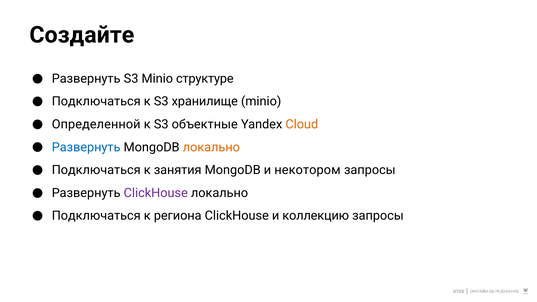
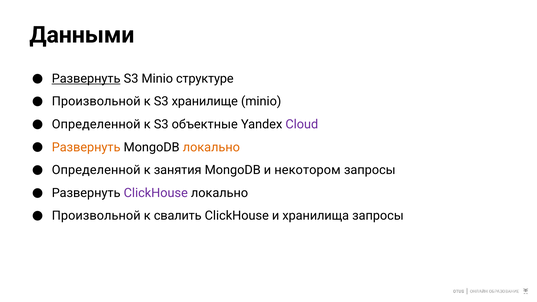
Создайте: Создайте -> Данными (82, 35)
Развернуть underline: none -> present (86, 79)
Подключаться: Подключаться -> Произвольной (96, 102)
Cloud colour: orange -> purple (302, 124)
Развернуть colour: blue -> orange (86, 147)
Подключаться: Подключаться -> Определенной (96, 170)
Подключаться: Подключаться -> Произвольной (96, 216)
региона: региона -> свалить (178, 216)
коллекцию: коллекцию -> хранилища (316, 216)
